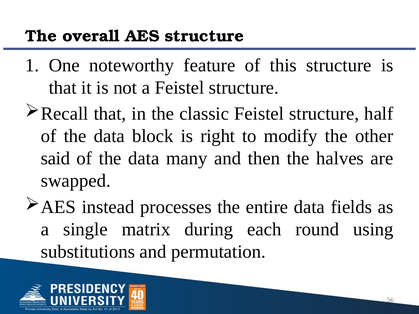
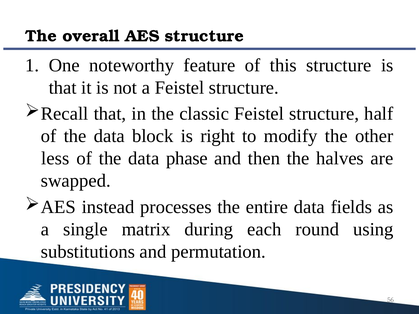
said: said -> less (55, 159)
many: many -> phase (187, 159)
